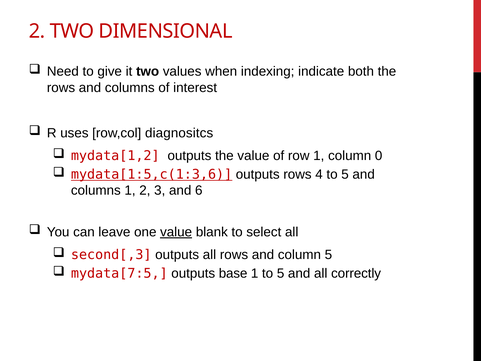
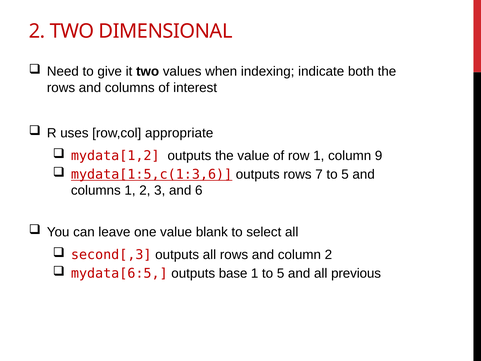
diagnositcs: diagnositcs -> appropriate (179, 133)
0: 0 -> 9 (379, 156)
4: 4 -> 7 (319, 174)
value underline: present -> none (176, 232)
column 5: 5 -> 2 (328, 255)
mydata[7:5: mydata[7:5 -> mydata[6:5 (119, 273)
correctly: correctly -> previous (356, 273)
